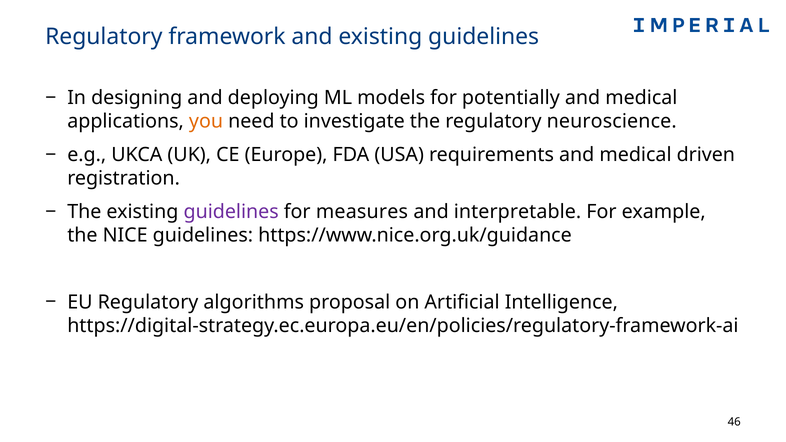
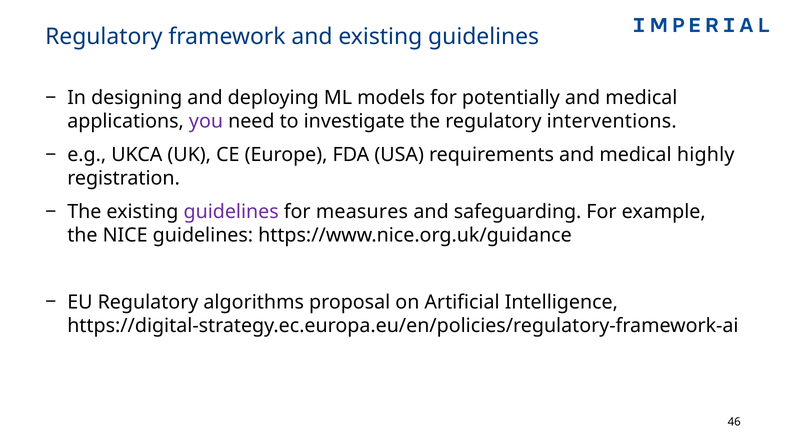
you colour: orange -> purple (206, 121)
neuroscience: neuroscience -> interventions (612, 121)
driven: driven -> highly (706, 155)
interpretable: interpretable -> safeguarding (518, 212)
